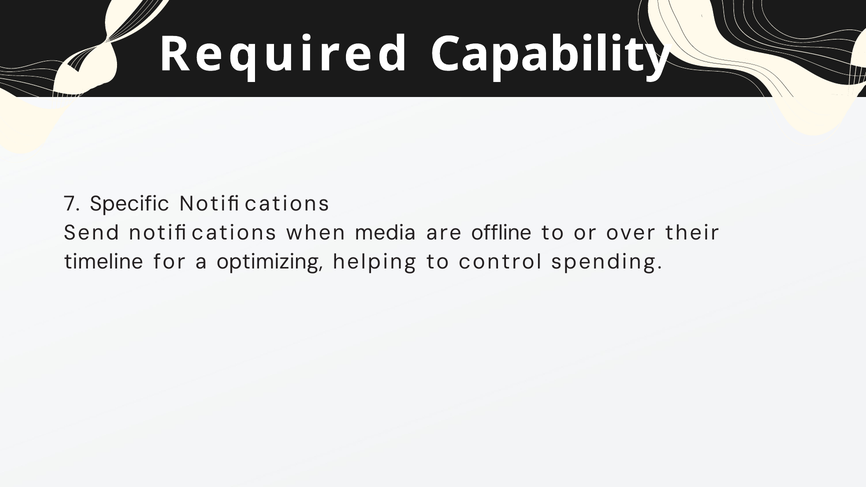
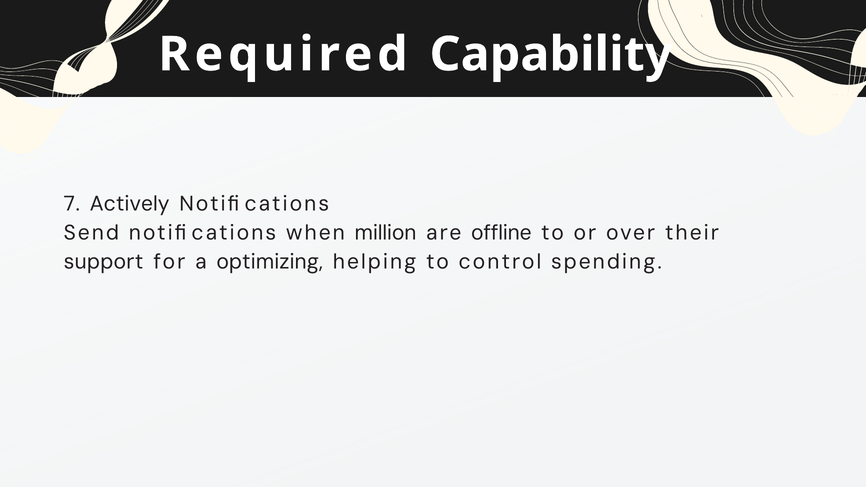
Specific: Specific -> Actively (130, 204)
media: media -> million (386, 233)
timeline: timeline -> support (104, 262)
